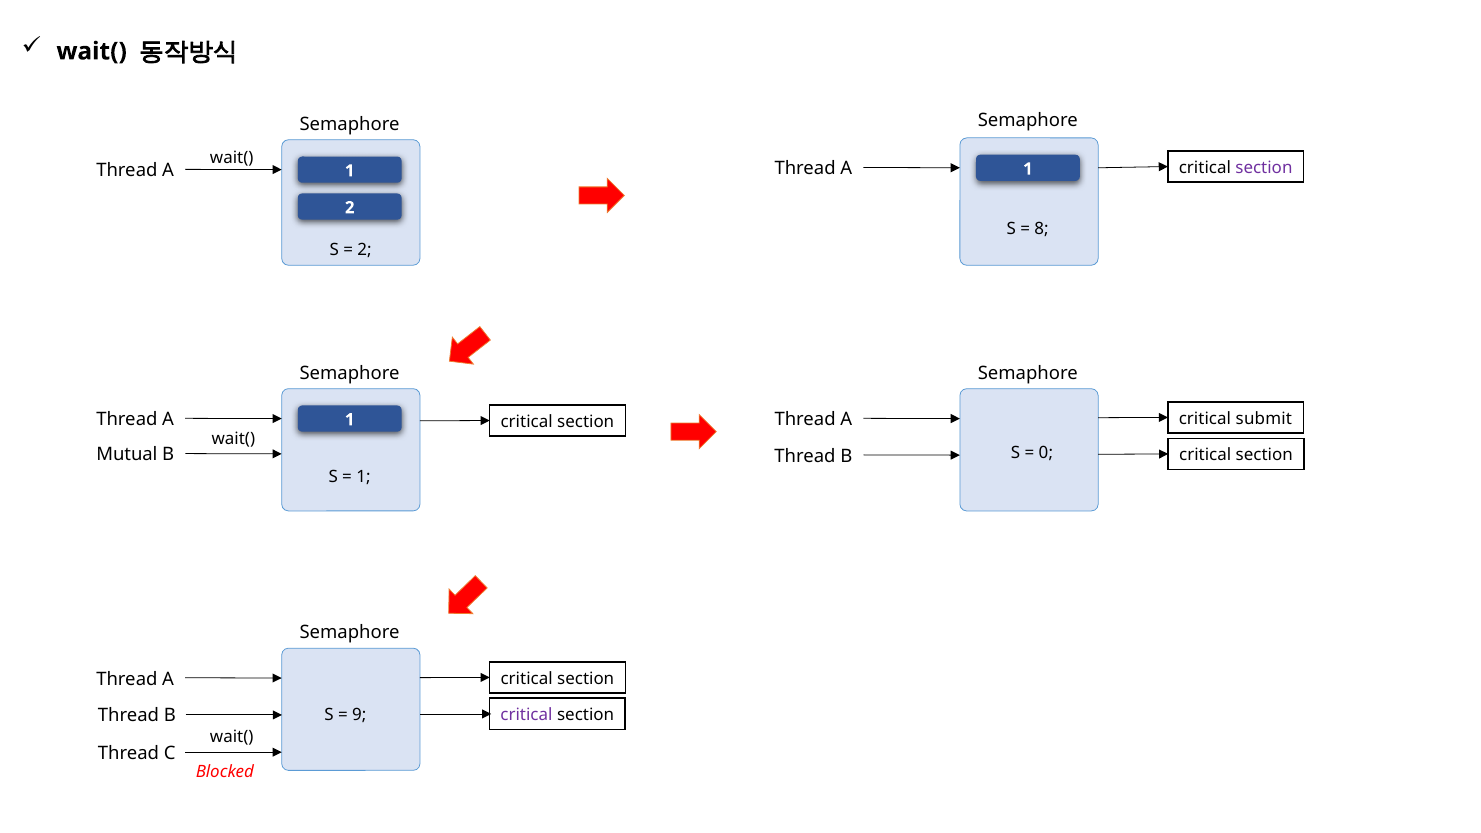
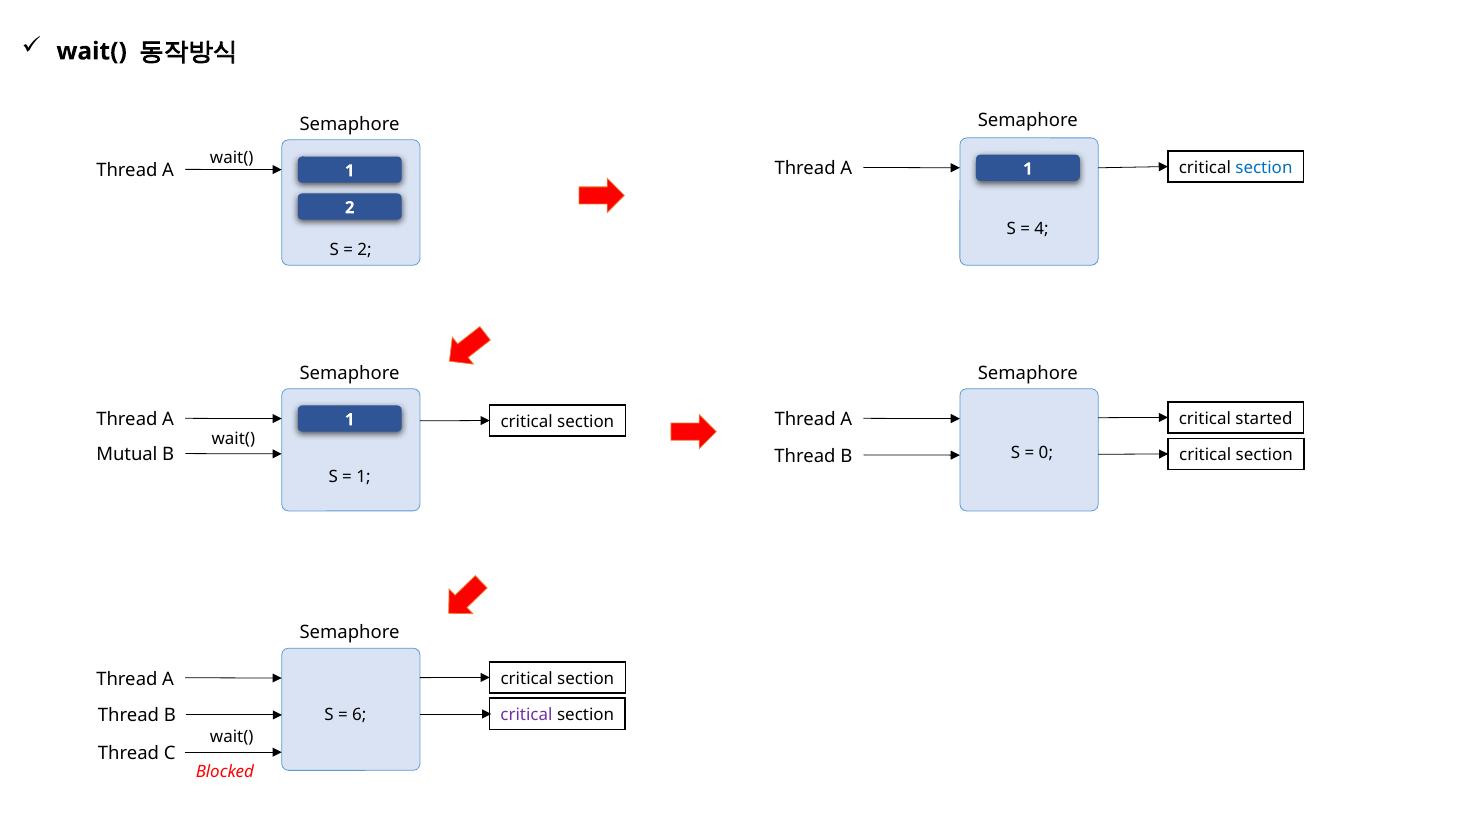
section colour: purple -> blue (1264, 168)
8: 8 -> 4 (1042, 229)
submit: submit -> started (1264, 419)
9: 9 -> 6 (359, 715)
